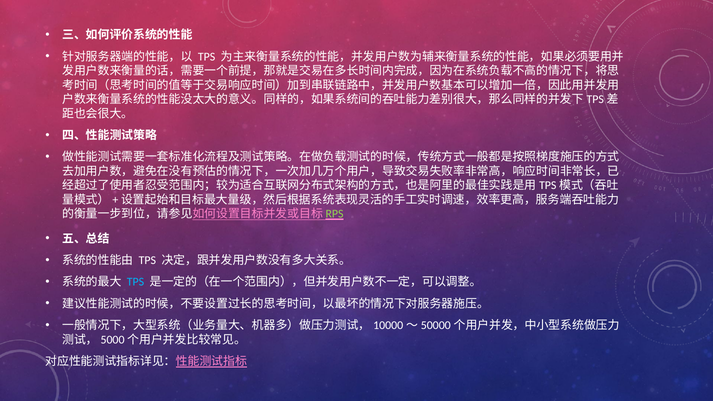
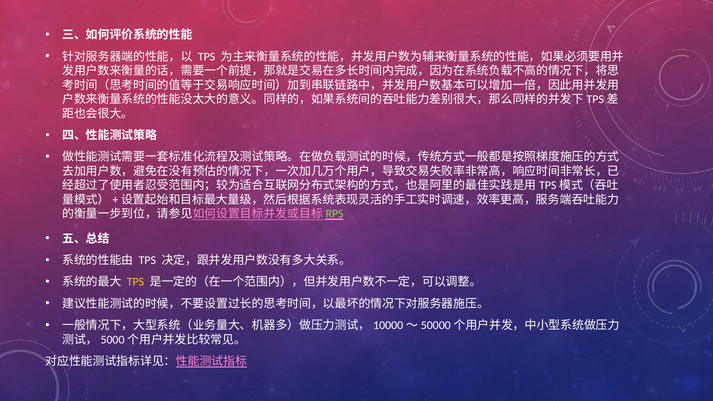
TPS colour: light blue -> yellow (136, 282)
